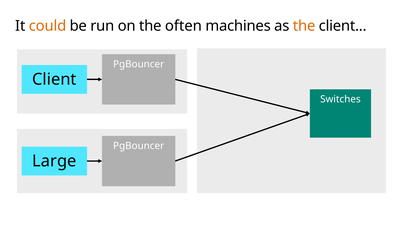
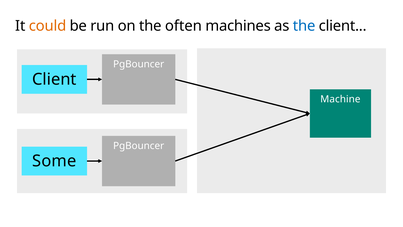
the colour: orange -> blue (304, 26)
Switches: Switches -> Machine (340, 99)
Large: Large -> Some (54, 161)
